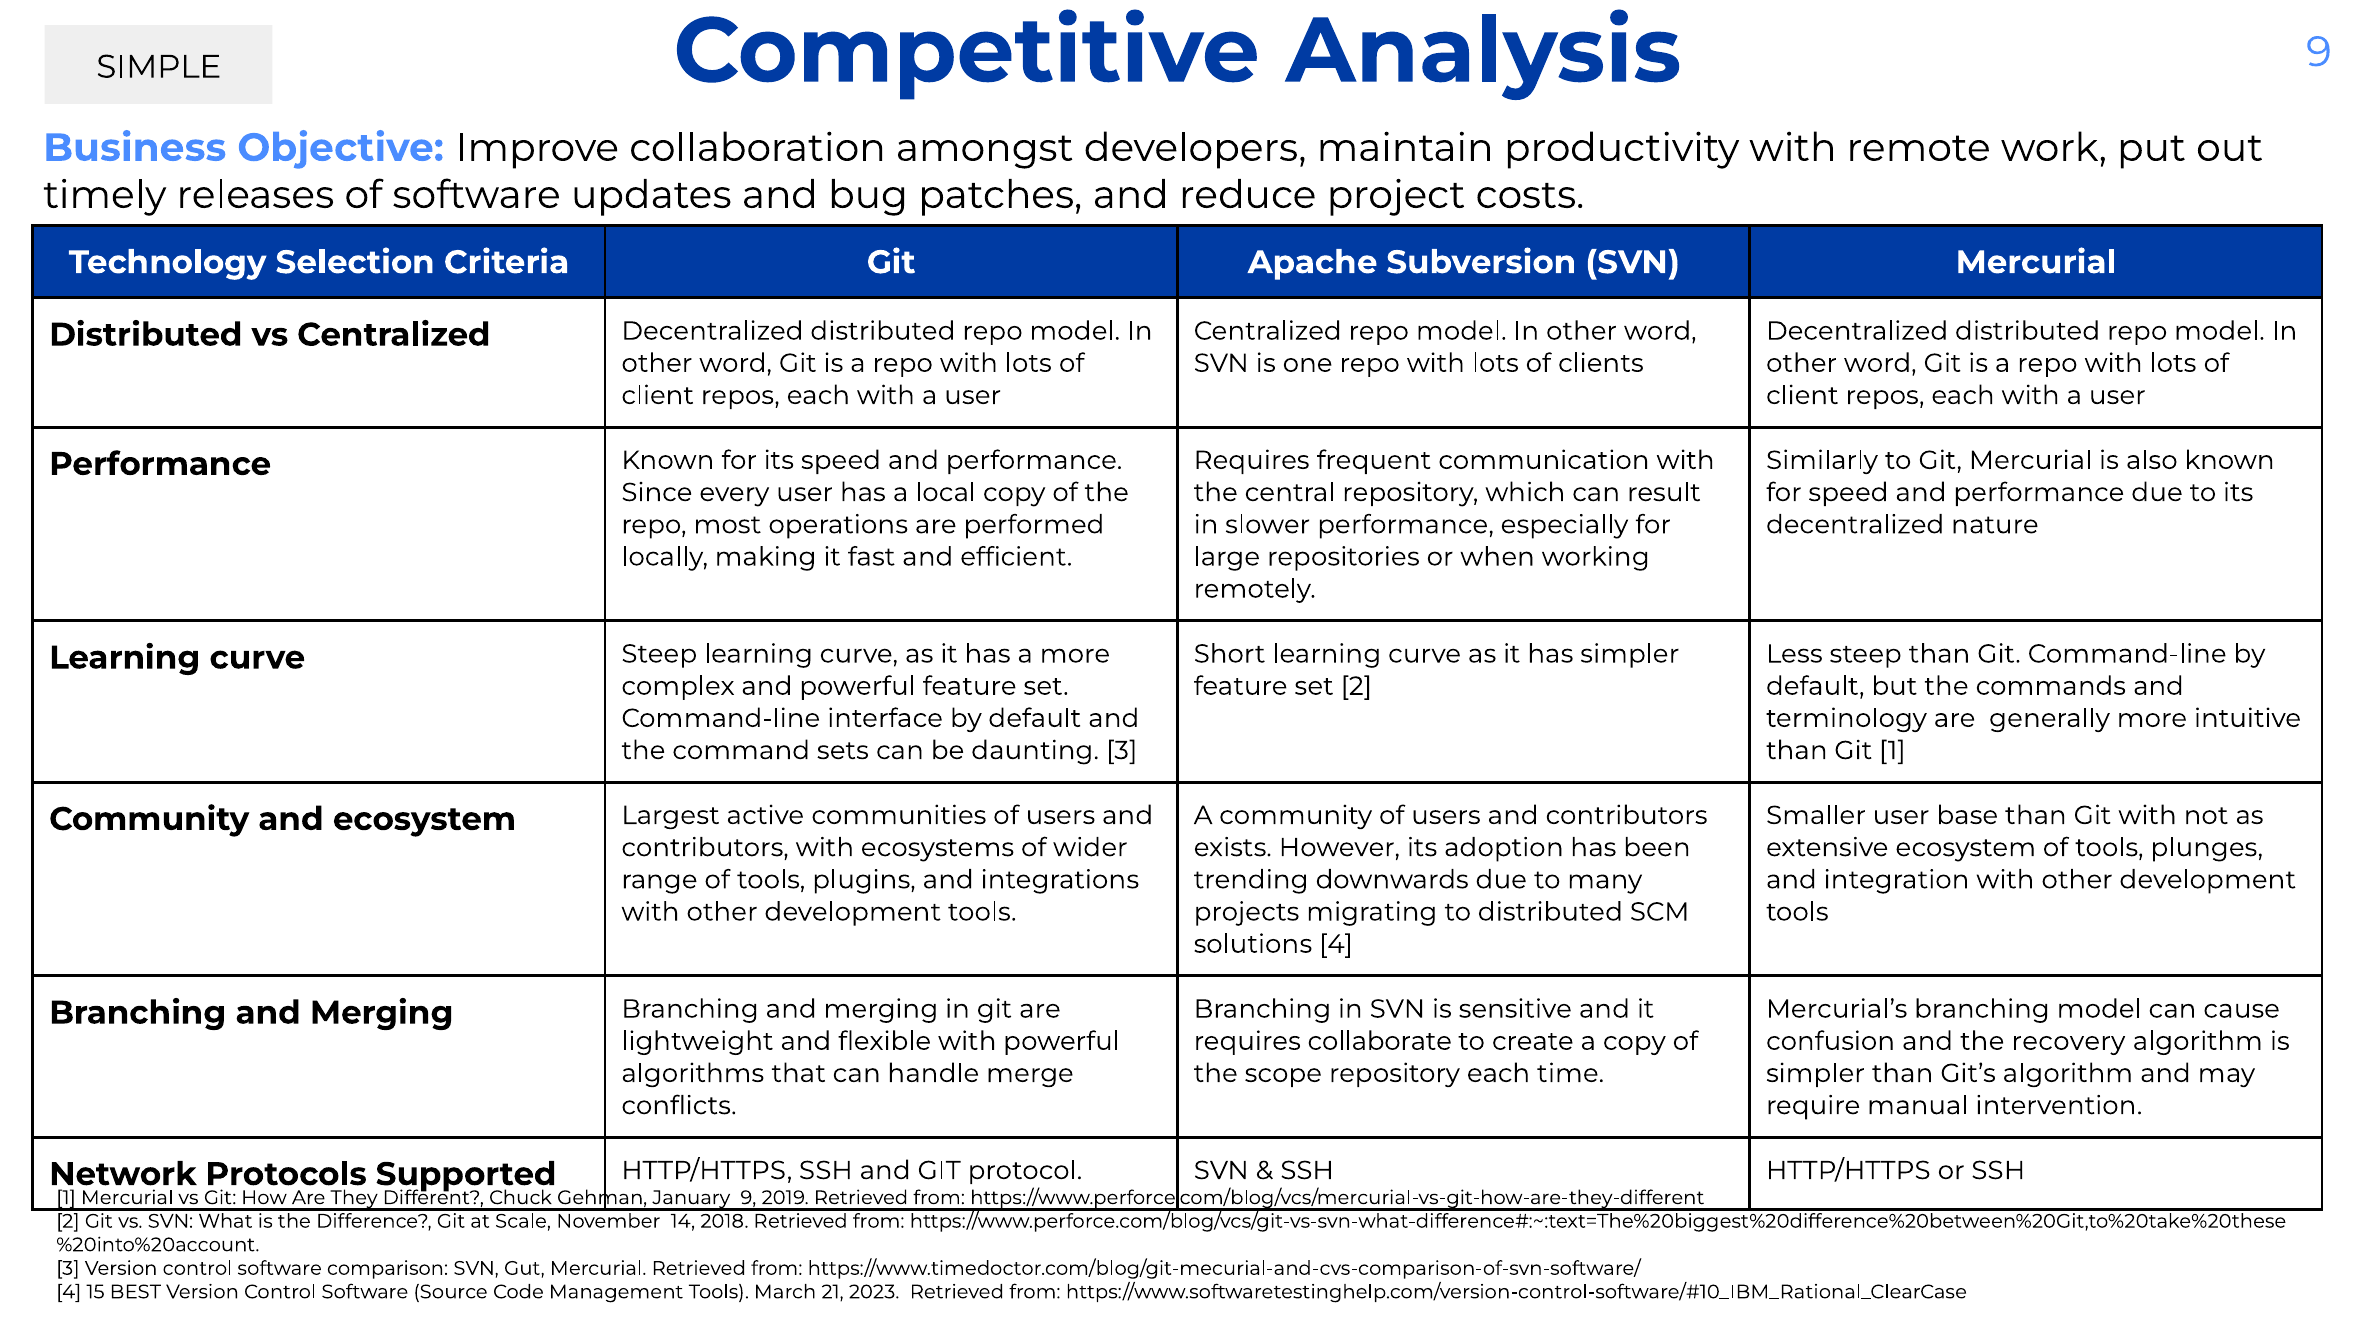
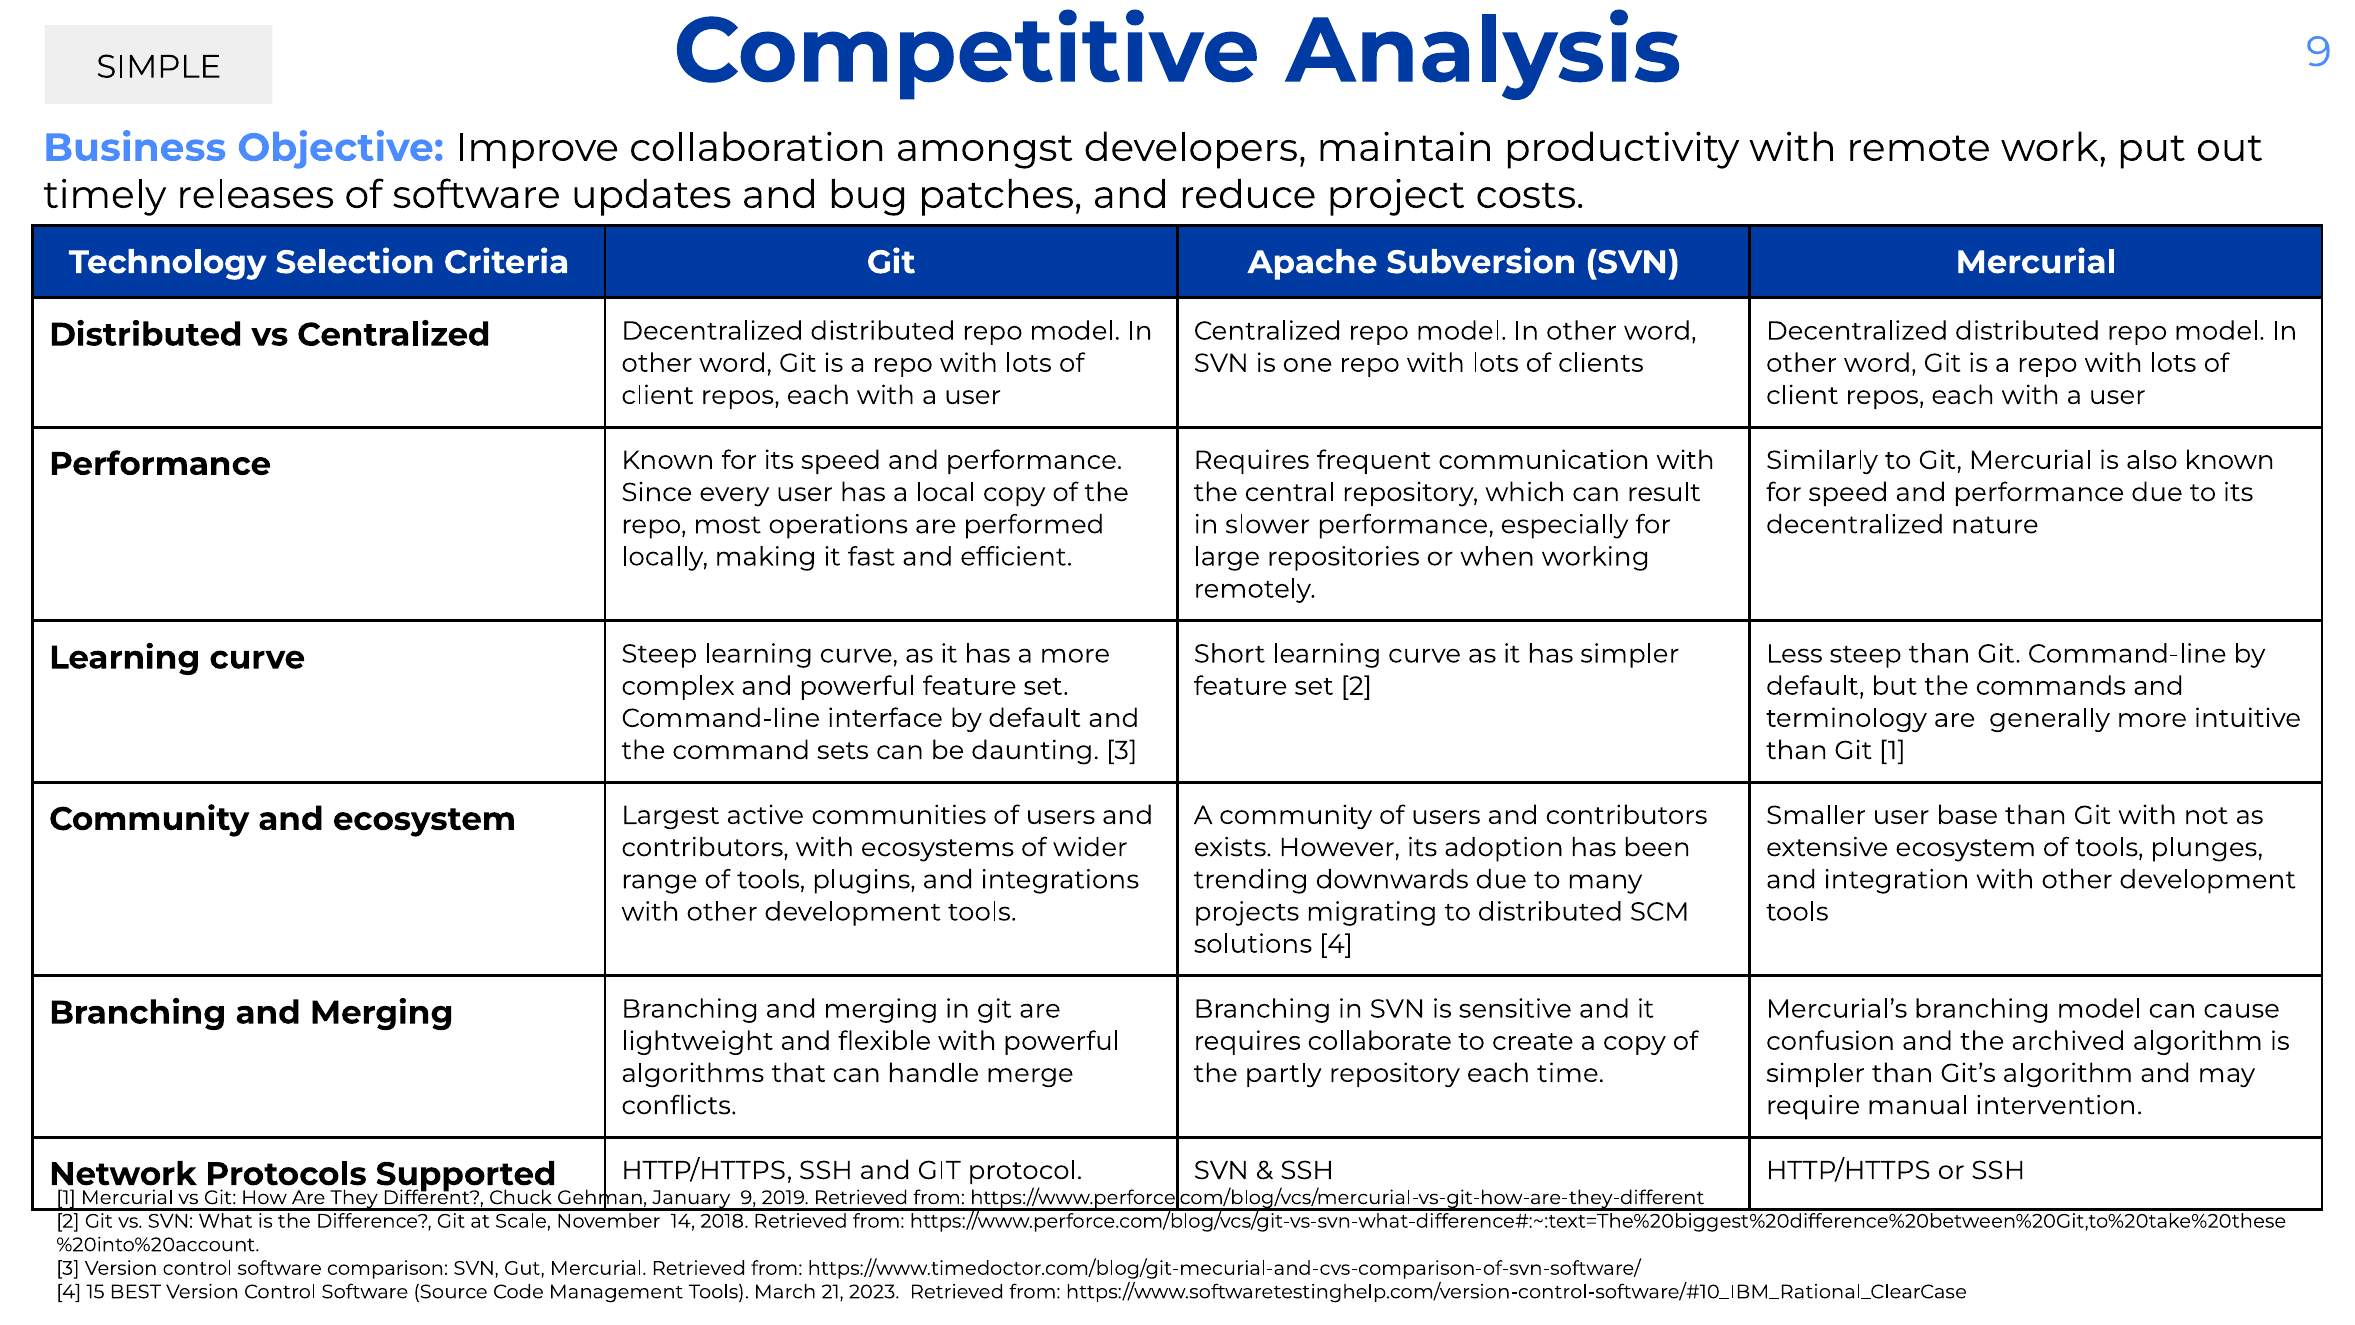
recovery: recovery -> archived (2068, 1041)
scope: scope -> partly (1283, 1073)
